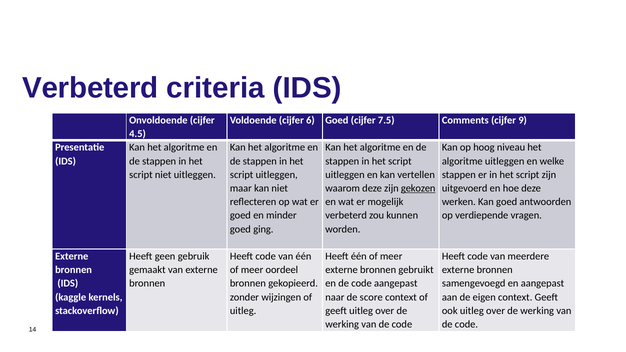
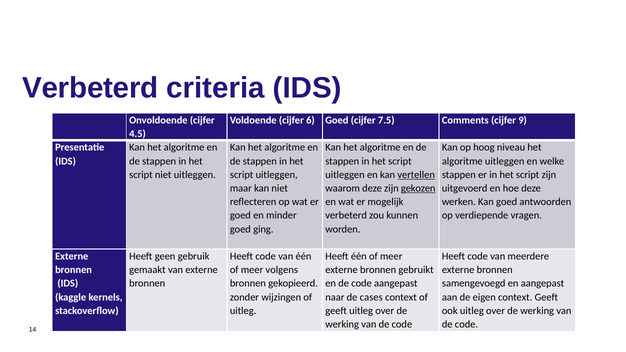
vertellen underline: none -> present (416, 175)
oordeel: oordeel -> volgens (282, 270)
score: score -> cases (371, 297)
